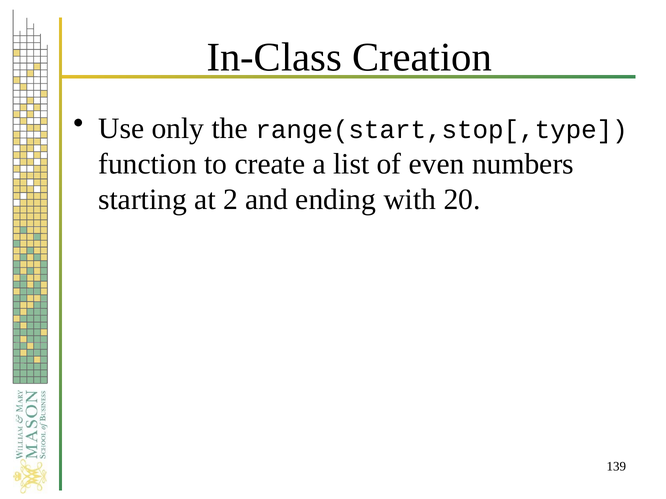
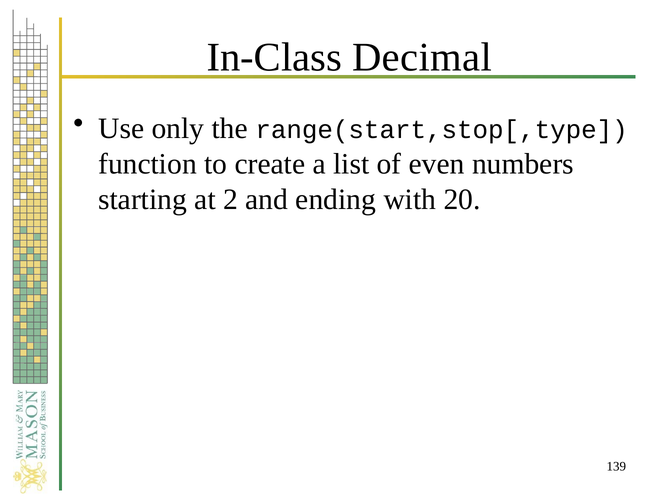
Creation: Creation -> Decimal (422, 57)
